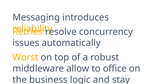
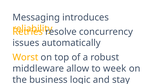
office: office -> week (115, 68)
